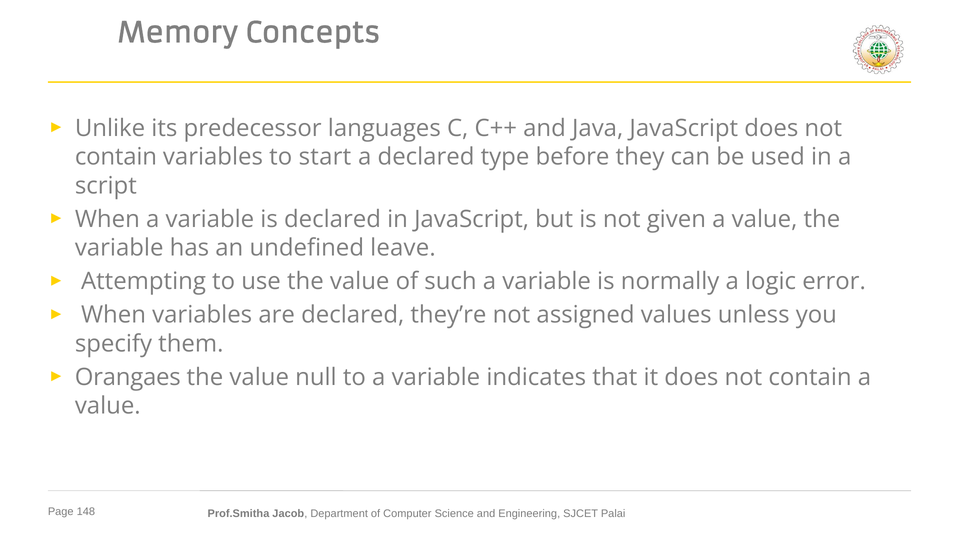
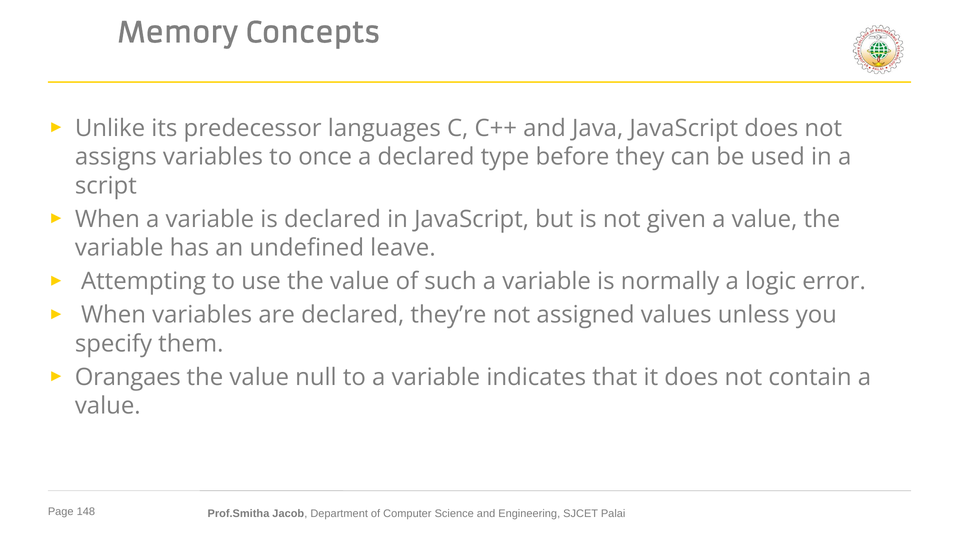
contain: contain -> assigns (116, 157)
start: start -> once (325, 157)
